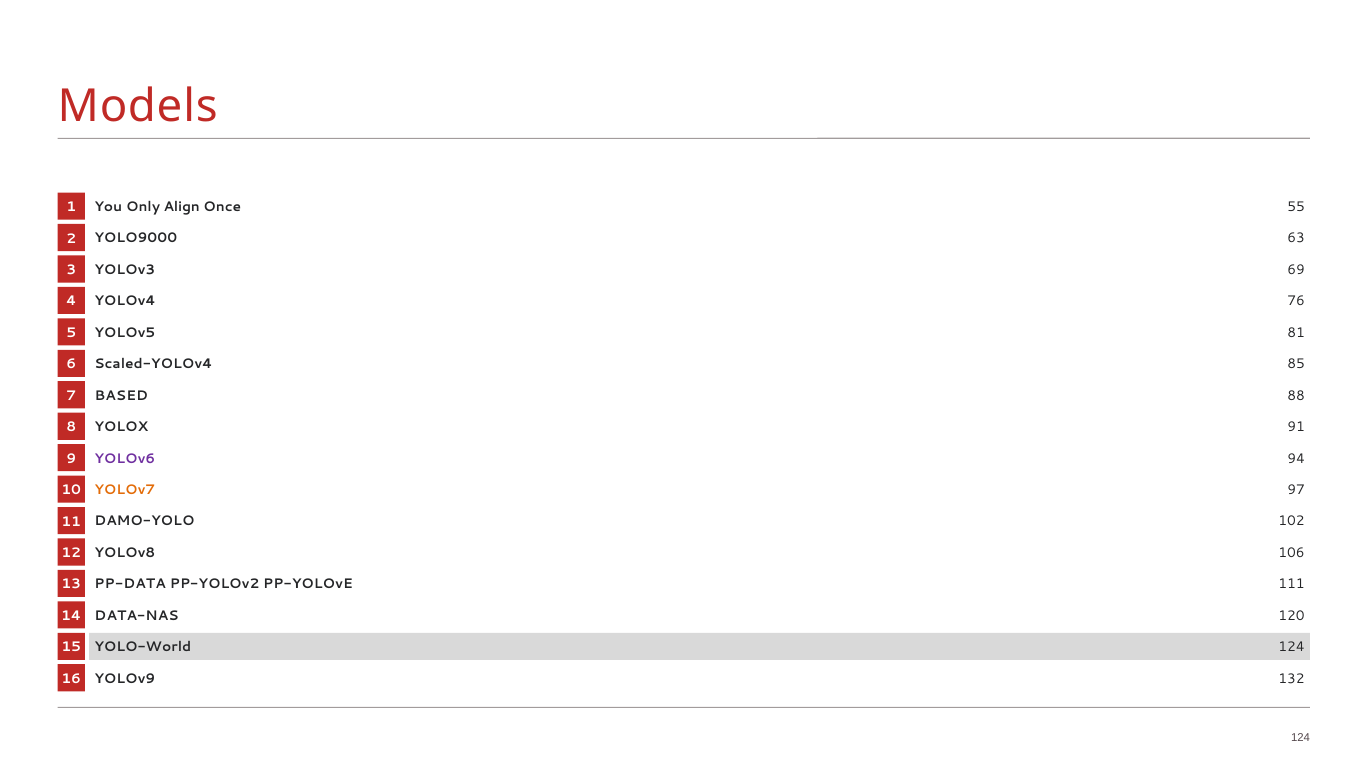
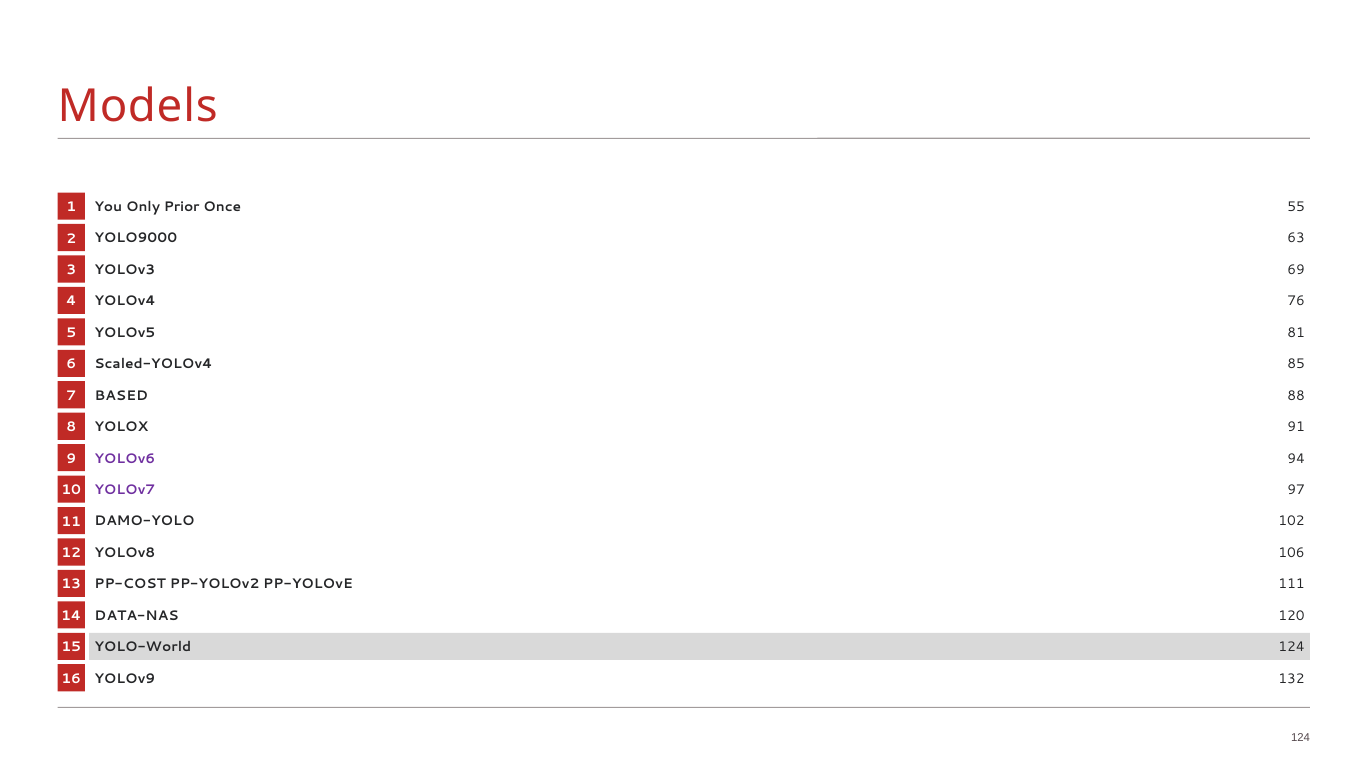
Align: Align -> Prior (182, 207)
YOLOv7 colour: orange -> purple (125, 490)
PP-DATA: PP-DATA -> PP-COST (130, 585)
